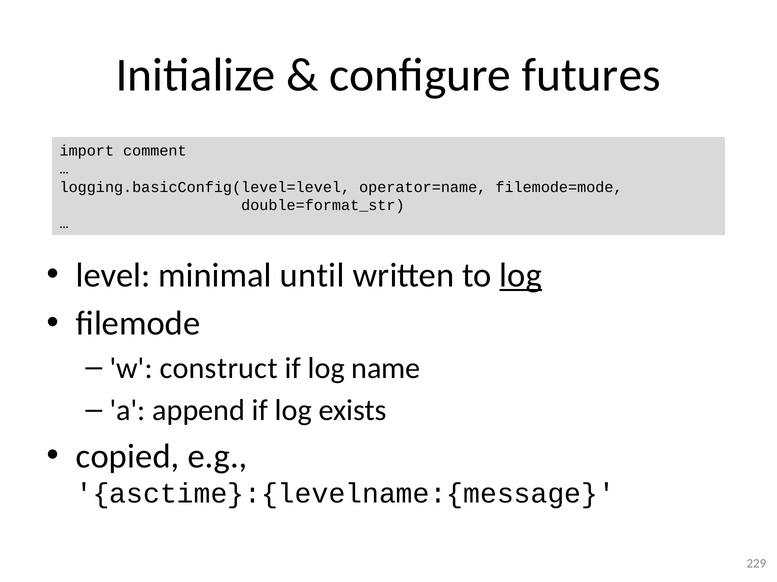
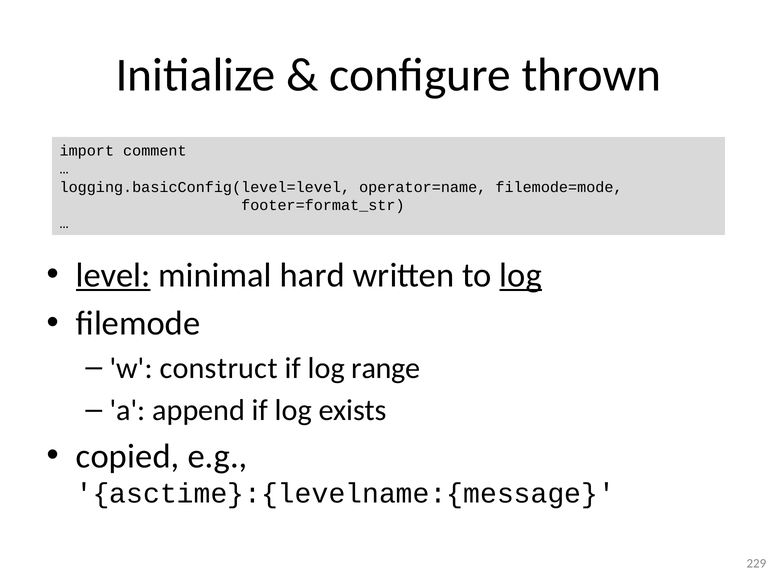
futures: futures -> thrown (591, 75)
double=format_str: double=format_str -> footer=format_str (323, 205)
level underline: none -> present (113, 276)
until: until -> hard (312, 276)
name: name -> range (386, 369)
